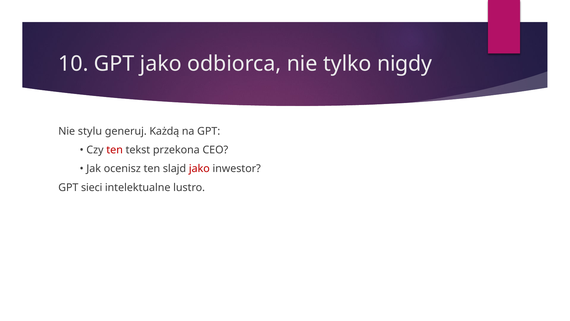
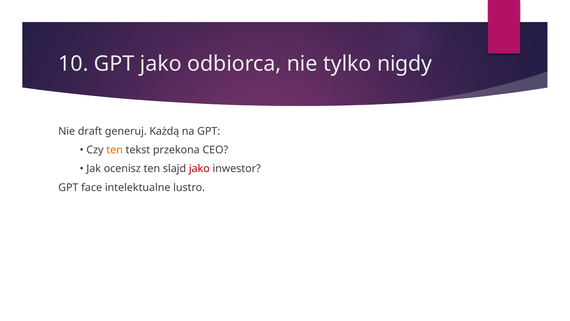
stylu: stylu -> draft (90, 131)
ten colour: red -> orange (115, 150)
sieci: sieci -> face (92, 187)
